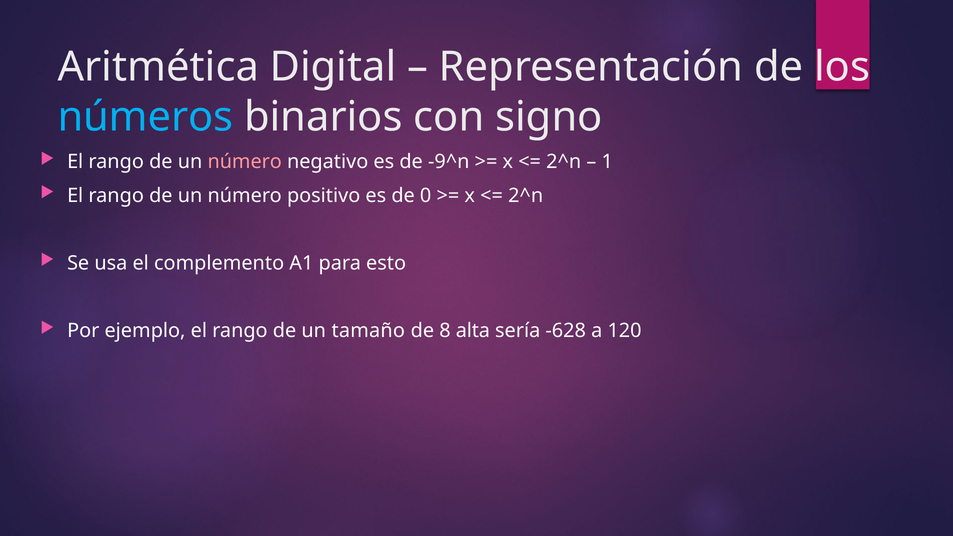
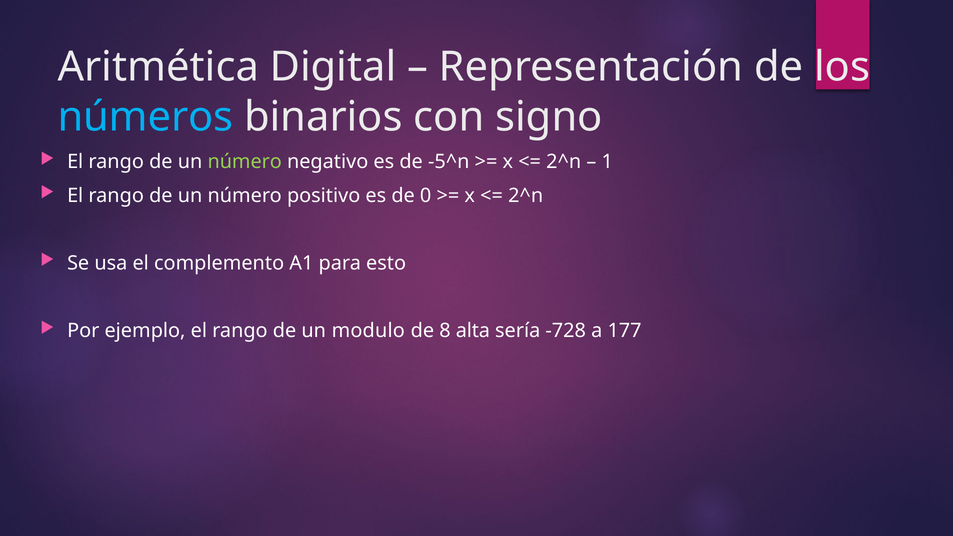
número colour: pink -> light green (245, 162)
-9^n: -9^n -> -5^n (449, 162)
tamaño: tamaño -> modulo (368, 331)
-628: -628 -> -728 (566, 331)
120: 120 -> 177 (625, 331)
